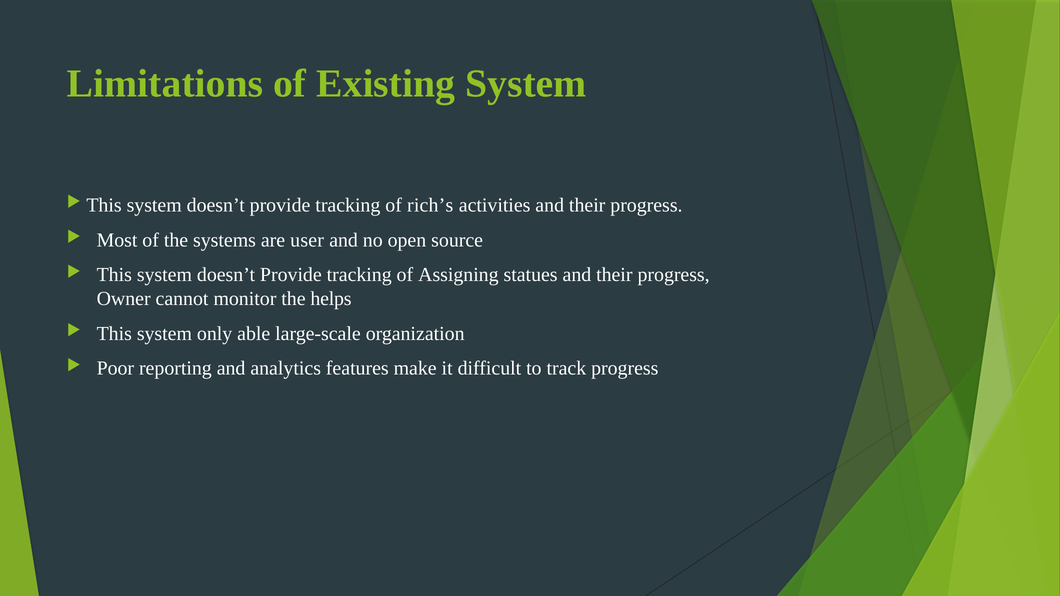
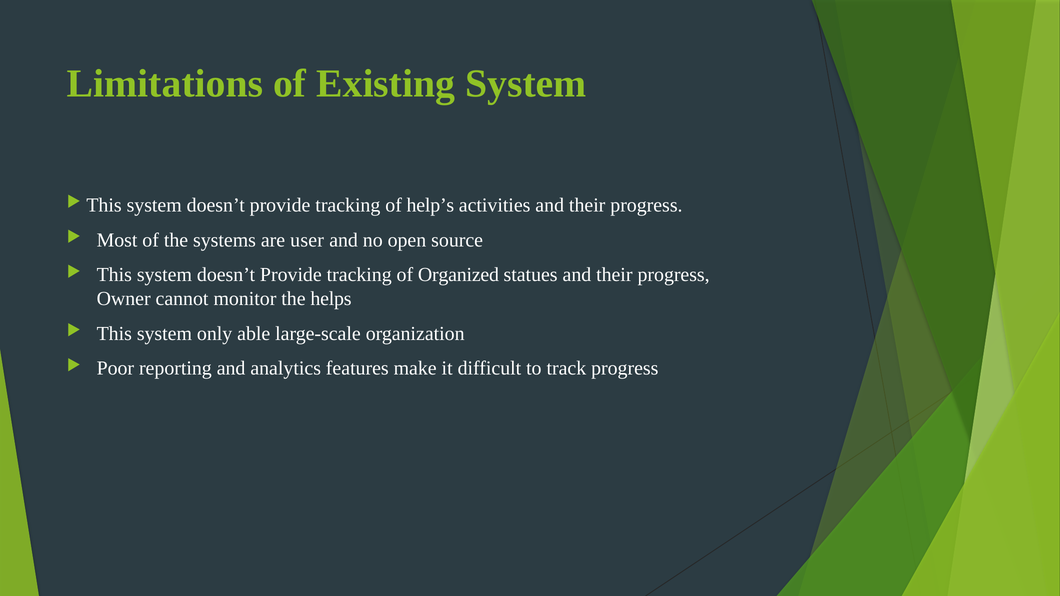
rich’s: rich’s -> help’s (430, 205)
Assigning: Assigning -> Organized (458, 275)
